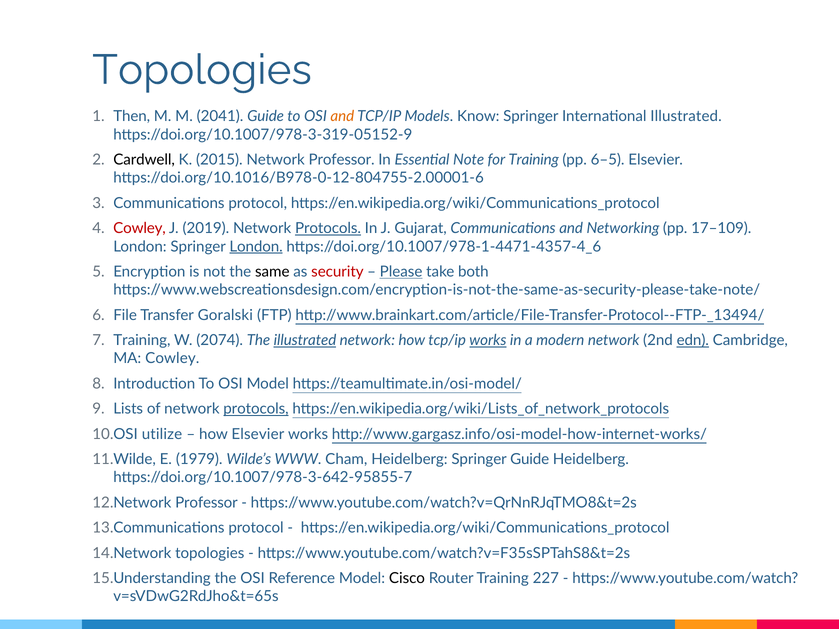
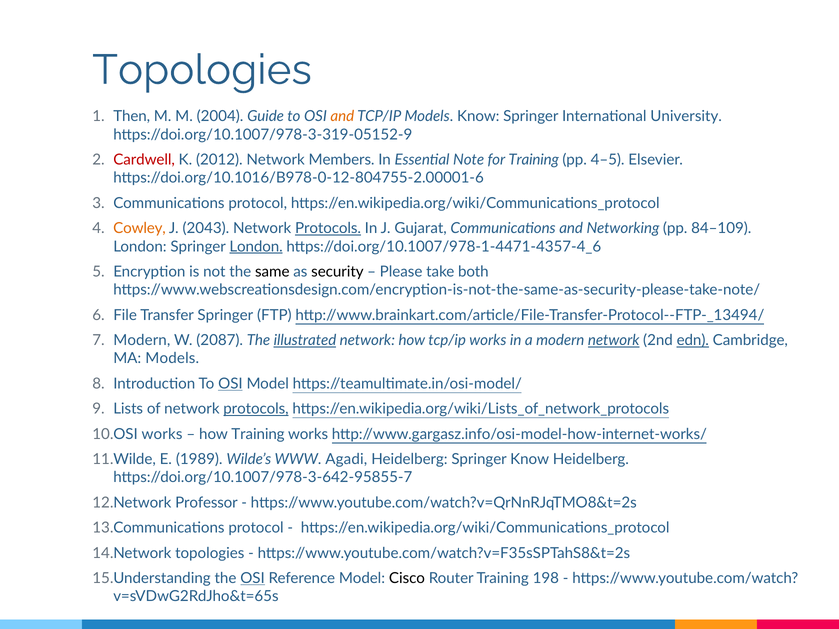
2041: 2041 -> 2004 (220, 116)
International Illustrated: Illustrated -> University (686, 116)
Cardwell colour: black -> red (144, 160)
2015: 2015 -> 2012 (219, 160)
Network Professor: Professor -> Members (342, 160)
6–5: 6–5 -> 4–5 (608, 160)
Cowley colour: red -> orange (139, 228)
2019: 2019 -> 2043 (206, 228)
17–109: 17–109 -> 84–109 (721, 228)
security colour: red -> black (337, 272)
Please underline: present -> none (401, 272)
Transfer Goralski: Goralski -> Springer (225, 315)
Training: Training -> Modern (142, 340)
2074: 2074 -> 2087 (220, 340)
works underline: present -> none (488, 340)
network underline: none -> present (614, 340)
MA Cowley: Cowley -> Models (172, 359)
OSI underline: none -> present (230, 384)
utilize: utilize -> works (162, 434)
how Elsevier: Elsevier -> Training (258, 434)
1979: 1979 -> 1989 (199, 459)
Cham: Cham -> Agadi (346, 459)
Springer Guide: Guide -> Know (530, 459)
OSI underline: none -> present (253, 578)
227: 227 -> 198 (546, 578)
